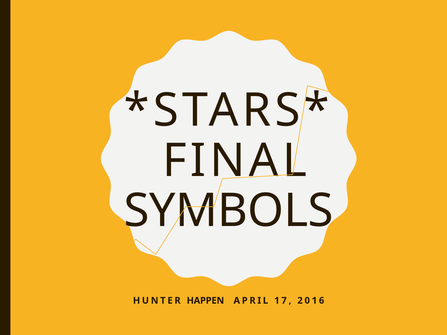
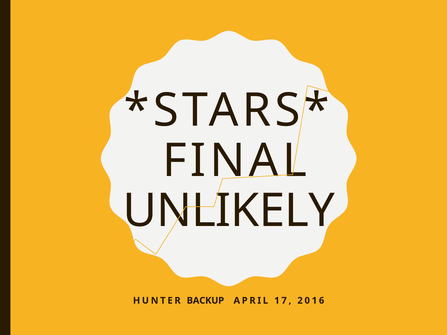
SYMBOLS: SYMBOLS -> UNLIKELY (229, 211)
HAPPEN: HAPPEN -> BACKUP (205, 301)
